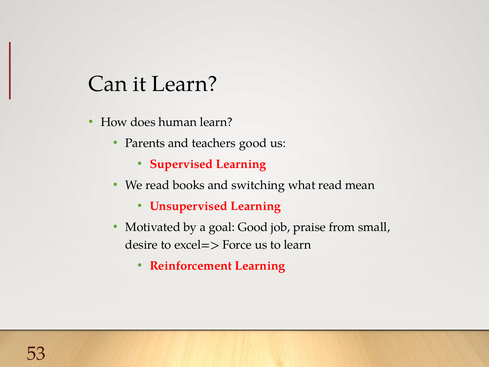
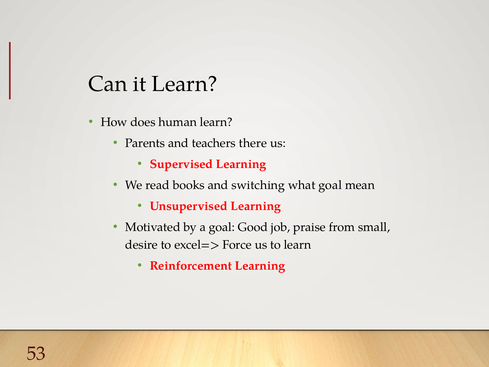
teachers good: good -> there (253, 143)
what read: read -> goal (330, 185)
